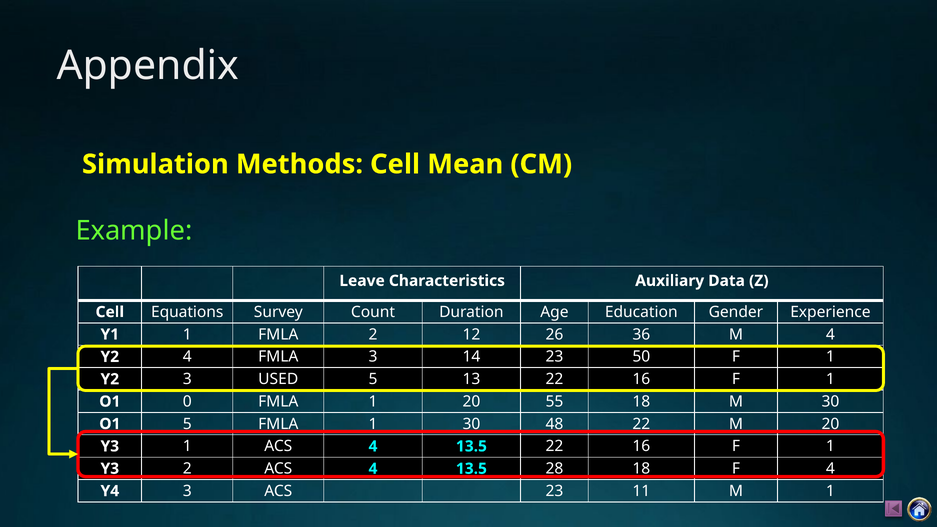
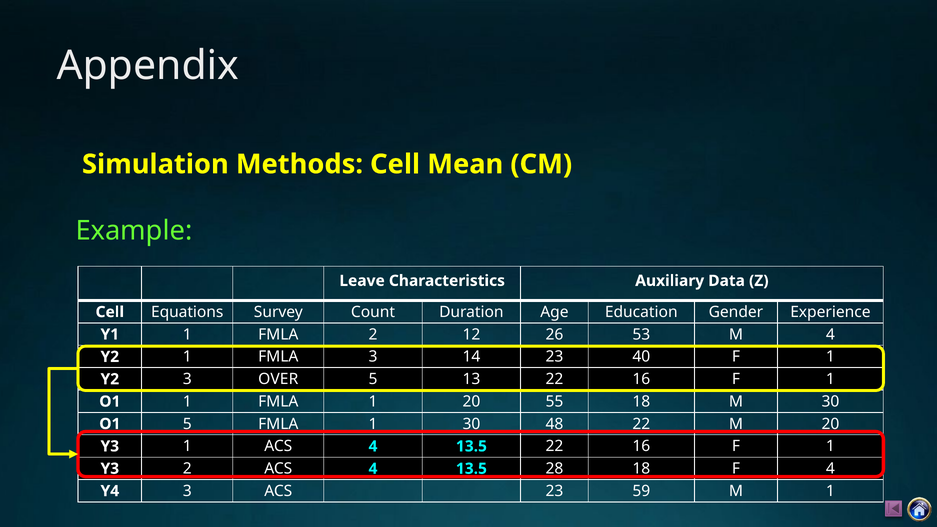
36: 36 -> 53 (641, 334)
4: 4 -> 1 (187, 357)
50: 50 -> 40 (641, 357)
USED: USED -> OVER (278, 379)
O1 0: 0 -> 1 (187, 402)
11: 11 -> 59 (641, 491)
